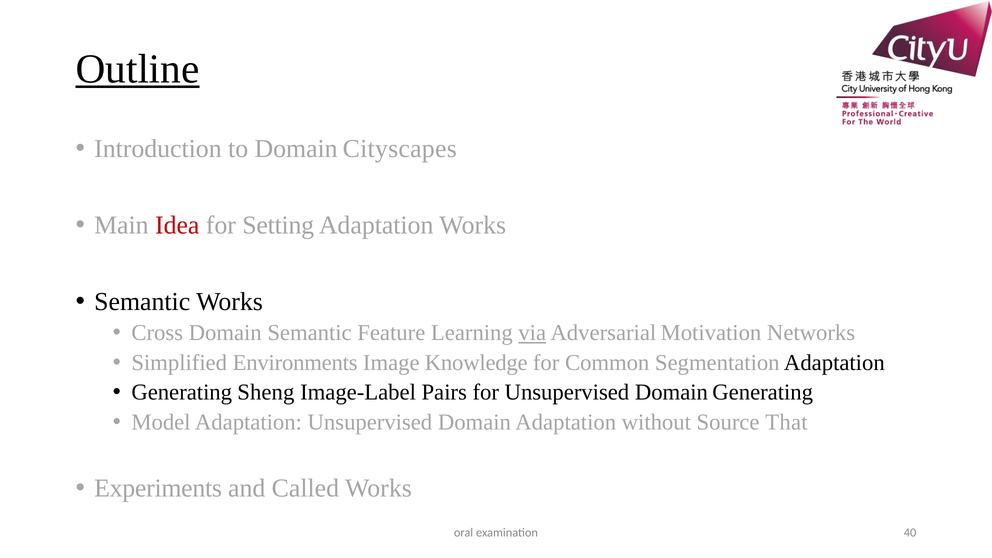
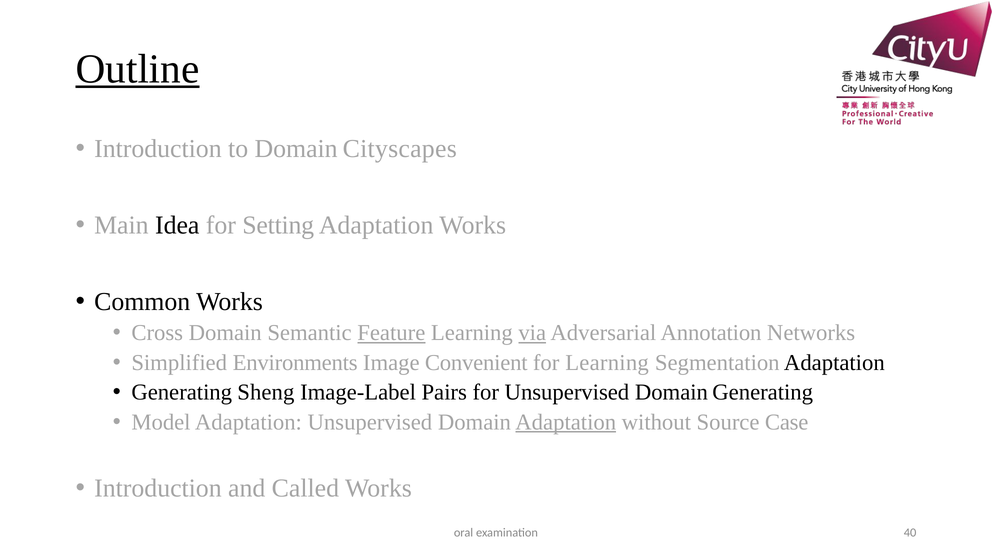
Idea colour: red -> black (177, 225)
Semantic: Semantic -> Common (142, 302)
Feature underline: none -> present (391, 333)
Motivation: Motivation -> Annotation (711, 333)
Knowledge: Knowledge -> Convenient (476, 363)
for Common: Common -> Learning (607, 363)
Adaptation underline: none -> present (566, 422)
That: That -> Case (787, 422)
Experiments: Experiments -> Introduction (158, 488)
